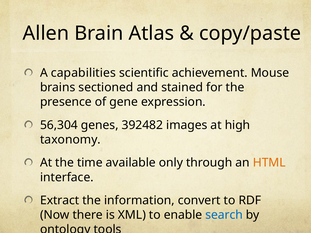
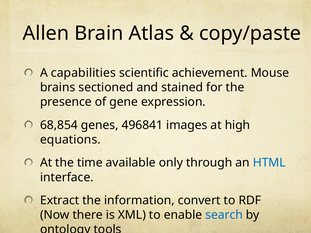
56,304: 56,304 -> 68,854 (59, 125)
392482: 392482 -> 496841 (142, 125)
taxonomy: taxonomy -> equations (70, 140)
HTML colour: orange -> blue (269, 163)
